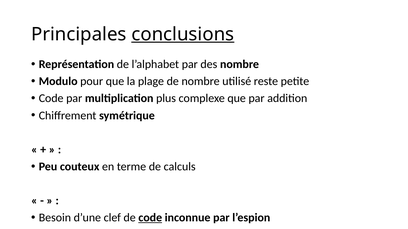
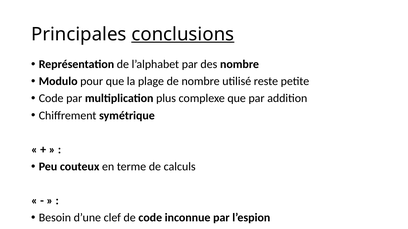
code underline: present -> none (150, 218)
